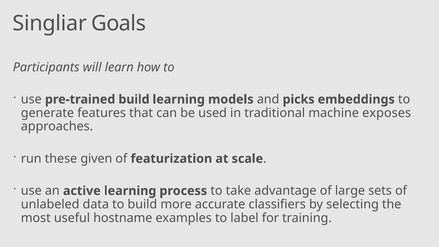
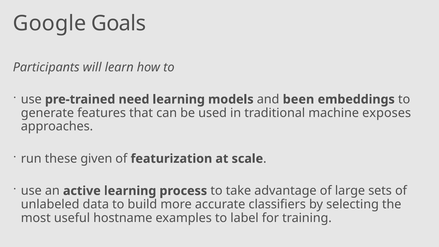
Singliar: Singliar -> Google (50, 24)
pre-trained build: build -> need (134, 99)
picks: picks -> been (298, 99)
